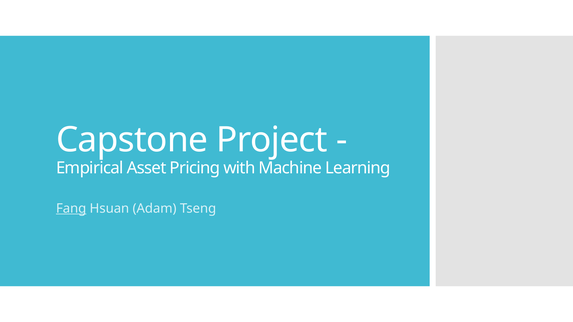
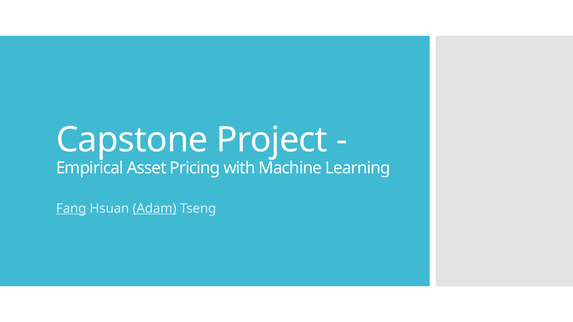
Adam underline: none -> present (155, 209)
